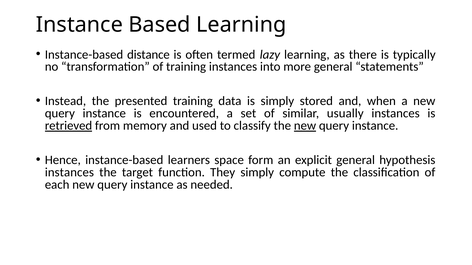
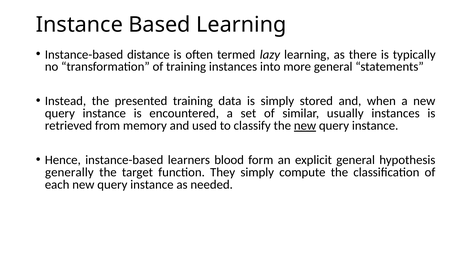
retrieved underline: present -> none (68, 126)
space: space -> blood (229, 160)
instances: instances -> generally (69, 173)
